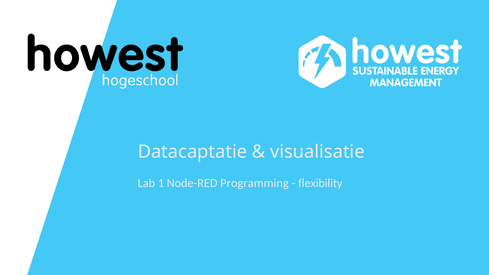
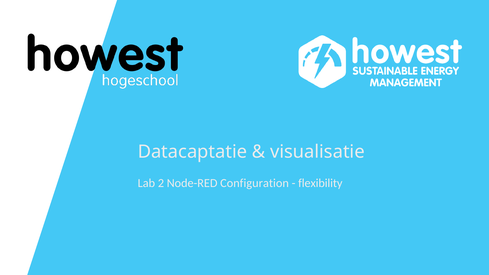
1: 1 -> 2 (161, 183)
Programming: Programming -> Configuration (255, 183)
